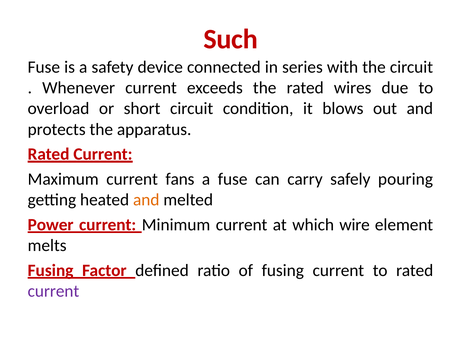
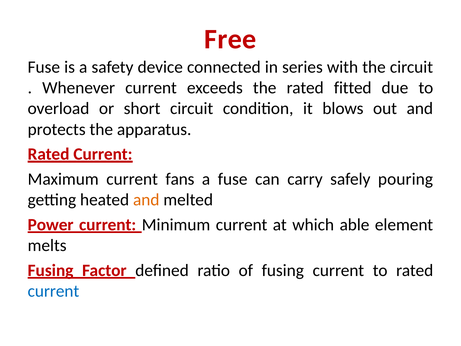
Such: Such -> Free (230, 39)
wires: wires -> fitted (353, 88)
wire: wire -> able (354, 225)
current colour: purple -> blue (53, 291)
